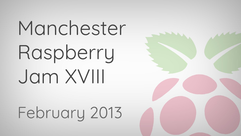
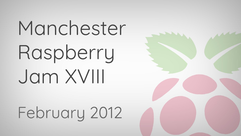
2013: 2013 -> 2012 (106, 113)
